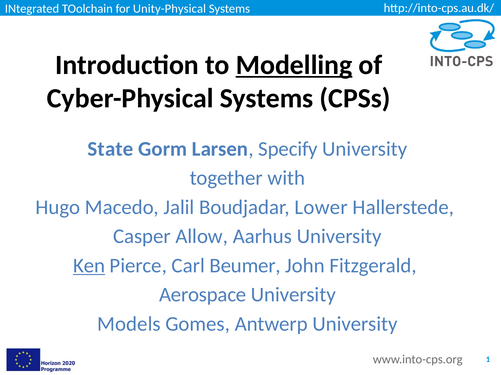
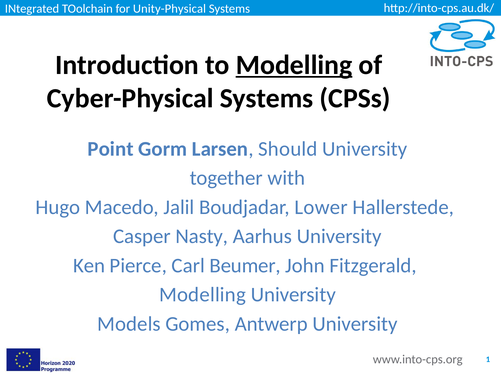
State: State -> Point (111, 149)
Specify: Specify -> Should (288, 149)
Allow: Allow -> Nasty (202, 237)
Ken underline: present -> none (89, 266)
Aerospace: Aerospace -> Modelling (202, 295)
